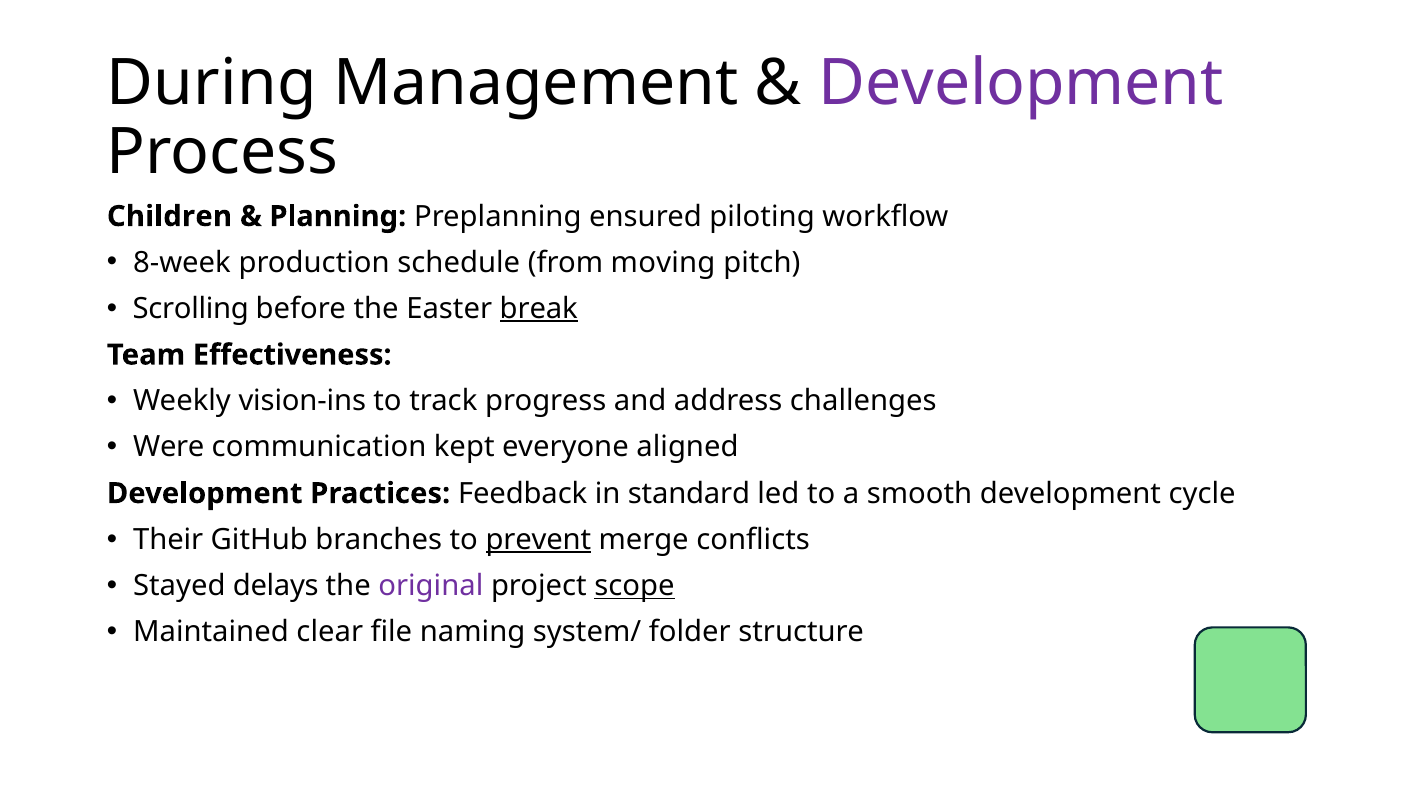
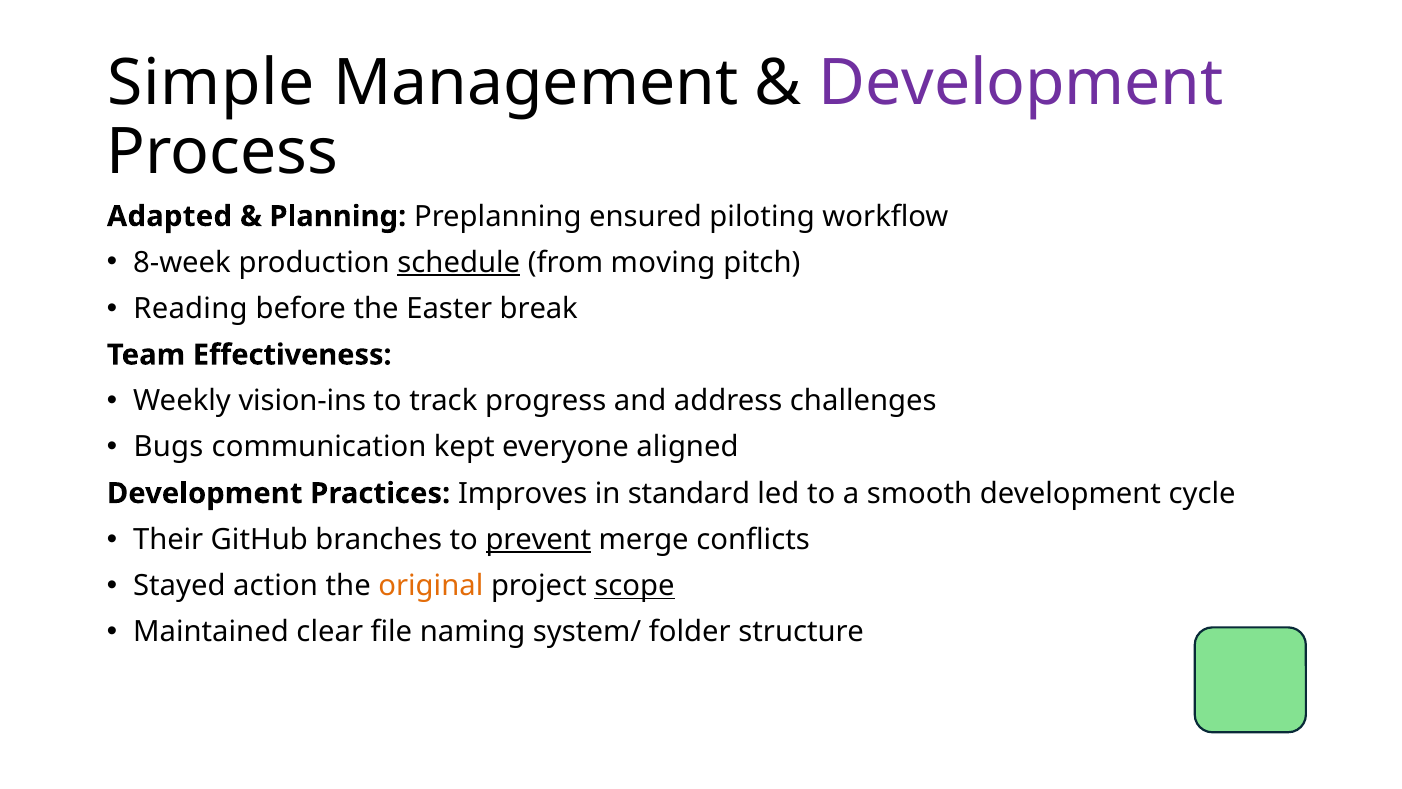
During: During -> Simple (211, 83)
Children: Children -> Adapted (169, 216)
schedule underline: none -> present (459, 262)
Scrolling: Scrolling -> Reading (190, 309)
break underline: present -> none (539, 309)
Were: Were -> Bugs (169, 447)
Feedback: Feedback -> Improves (523, 493)
delays: delays -> action (276, 586)
original colour: purple -> orange (431, 586)
